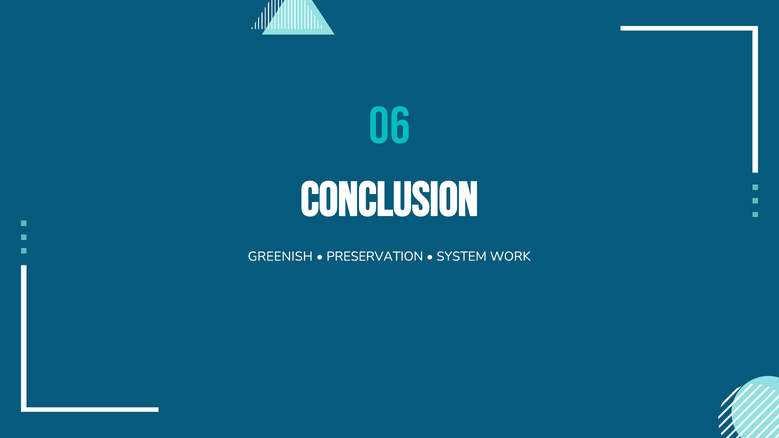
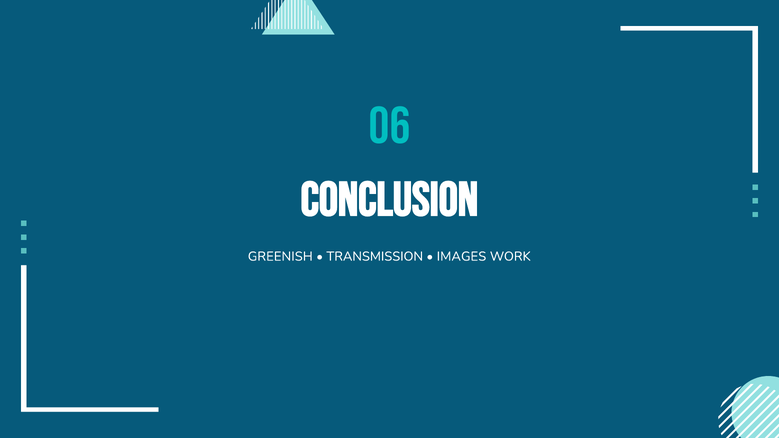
PRESERVATION: PRESERVATION -> TRANSMISSION (375, 256)
SYSTEM: SYSTEM -> IMAGES (461, 256)
